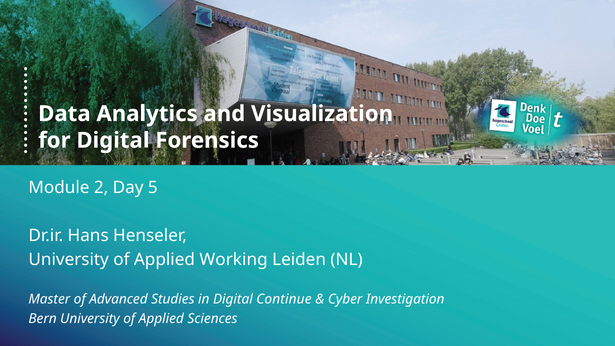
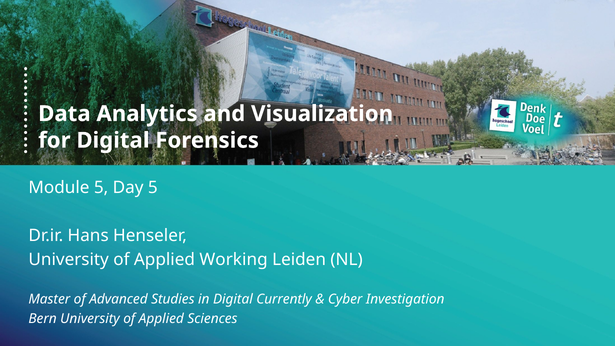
Module 2: 2 -> 5 (101, 188)
Continue: Continue -> Currently (284, 299)
